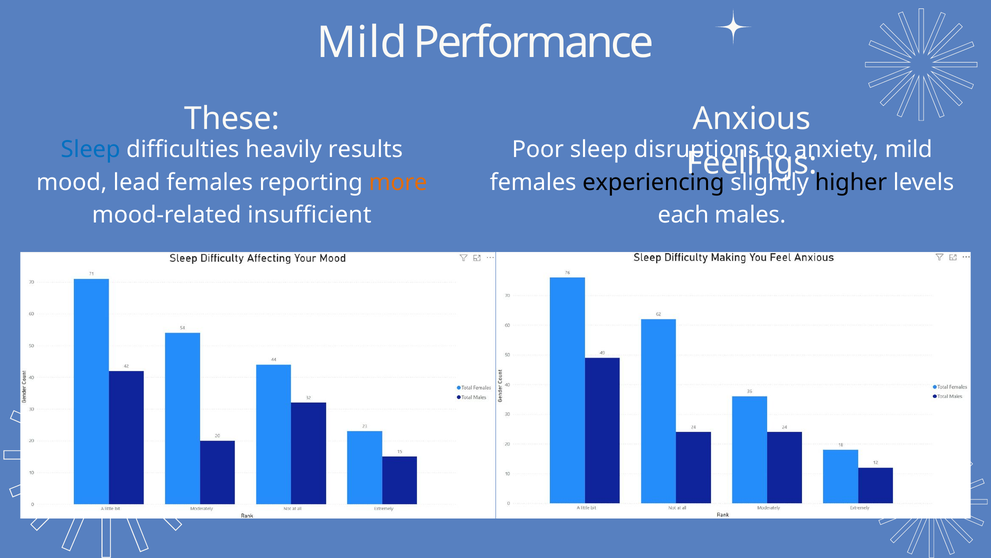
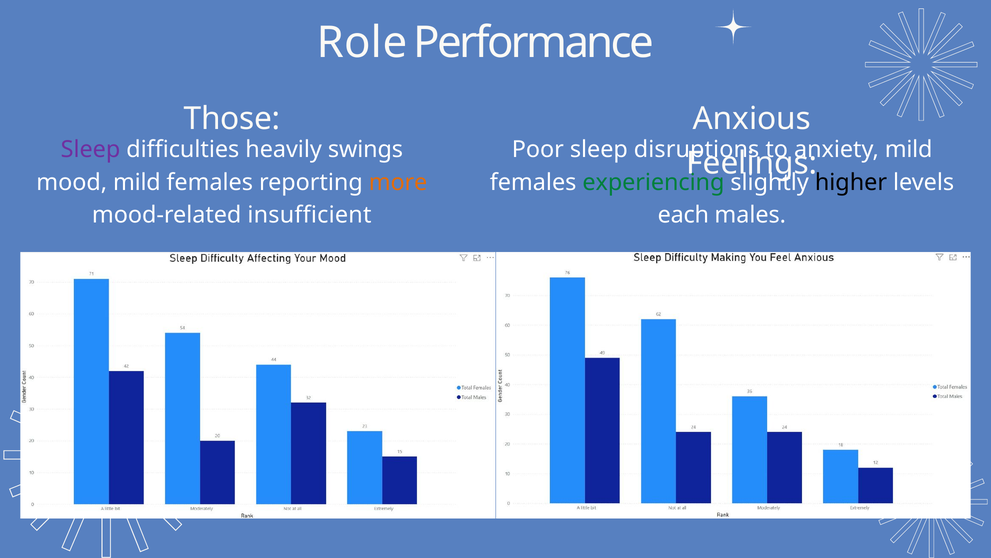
Mild: Mild -> Role (362, 43)
These: These -> Those (232, 119)
Sleep colour: blue -> purple (91, 149)
results: results -> swings (365, 149)
mood lead: lead -> mild (137, 182)
experiencing colour: black -> green (653, 182)
